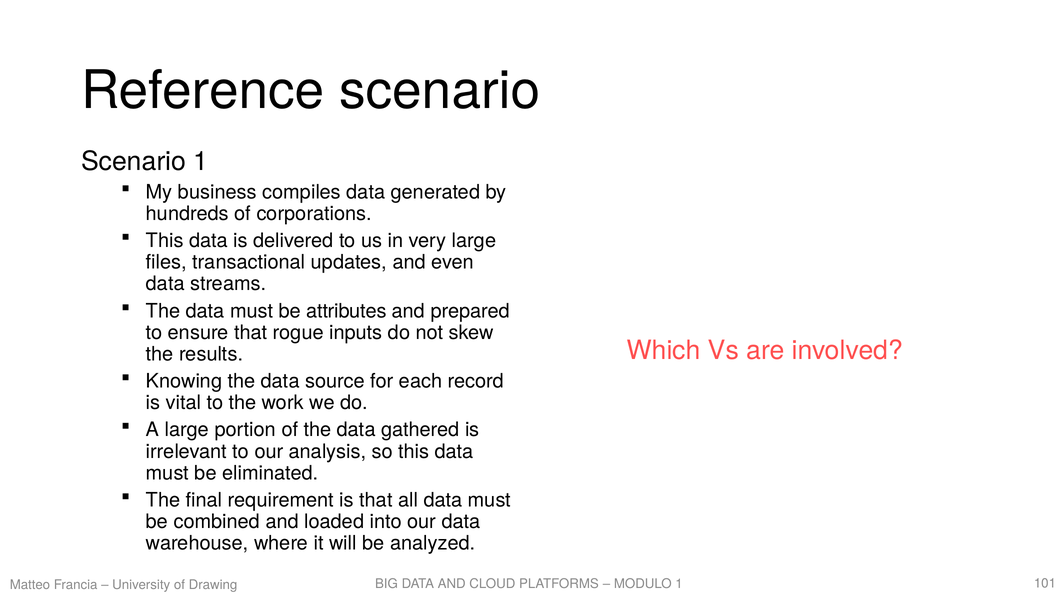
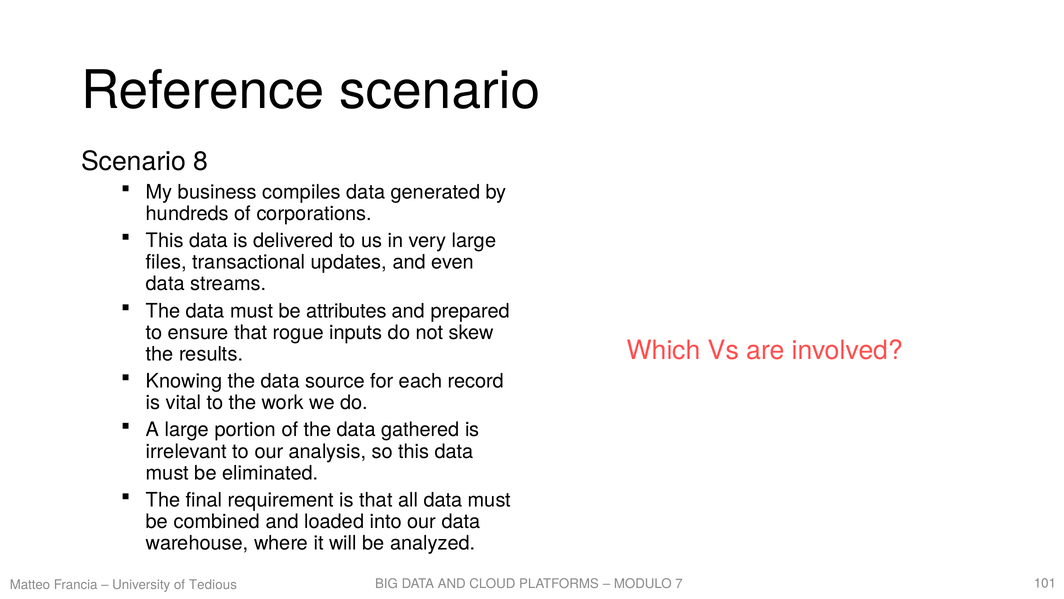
Scenario 1: 1 -> 8 (201, 161)
1: 1 -> 7 (679, 583)
Drawing: Drawing -> Tedious (213, 585)
